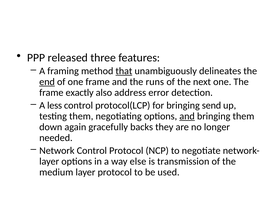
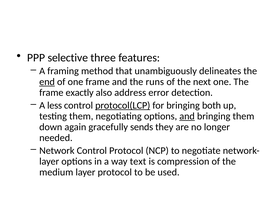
released: released -> selective (68, 58)
that underline: present -> none (124, 71)
protocol(LCP underline: none -> present (123, 106)
send: send -> both (212, 106)
backs: backs -> sends (142, 127)
else: else -> text (138, 162)
transmission: transmission -> compression (183, 162)
